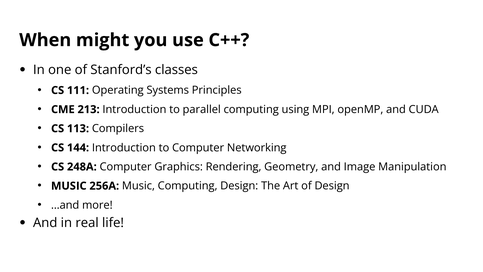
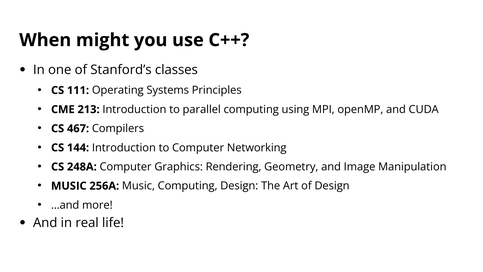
113: 113 -> 467 (78, 128)
